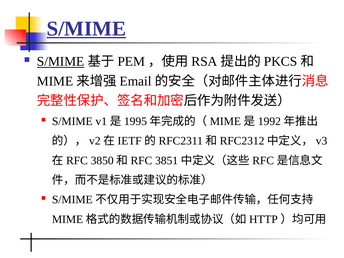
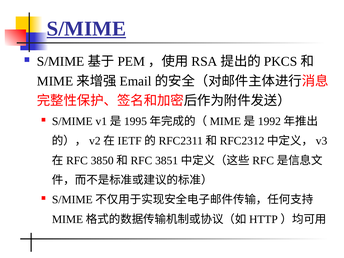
S/MIME underline: present -> none (61, 62)
